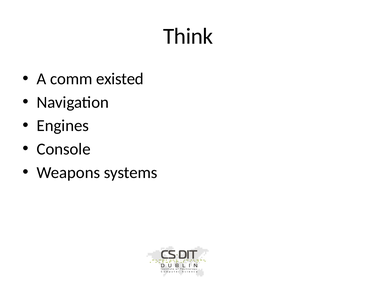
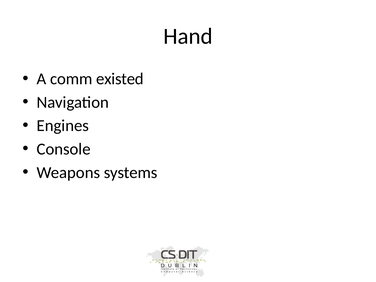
Think: Think -> Hand (188, 36)
